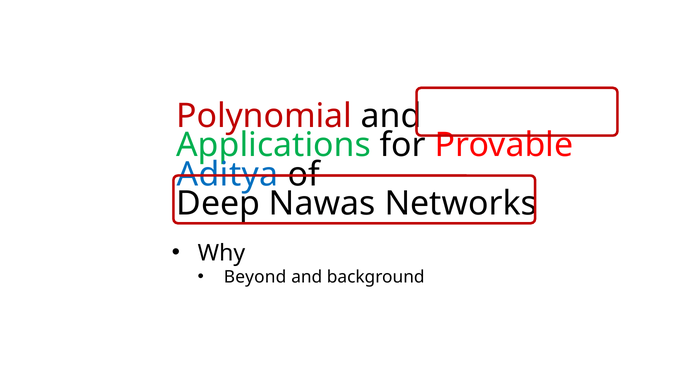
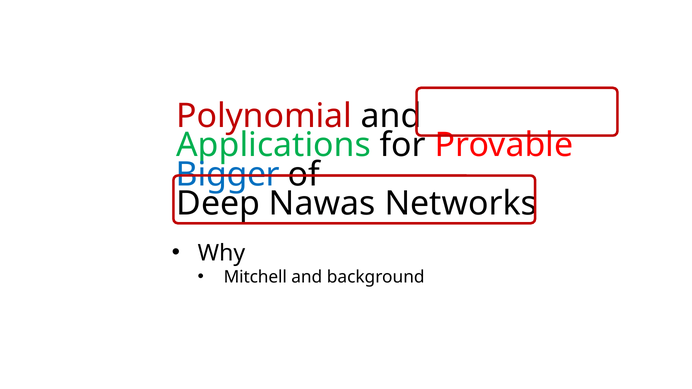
Aditya: Aditya -> Bigger (228, 174)
Beyond: Beyond -> Mitchell (255, 277)
